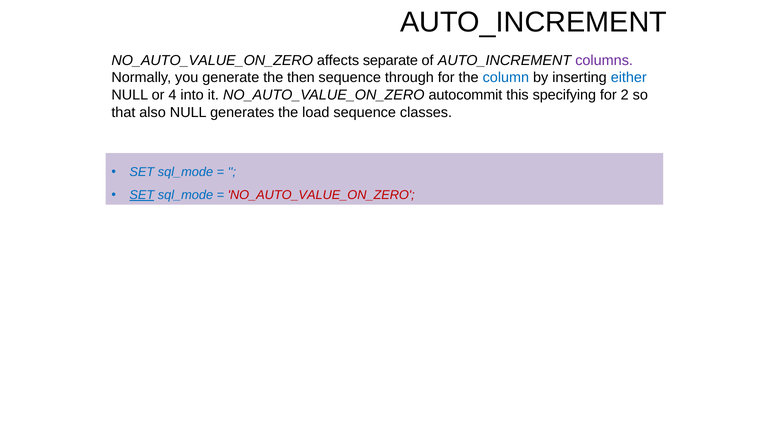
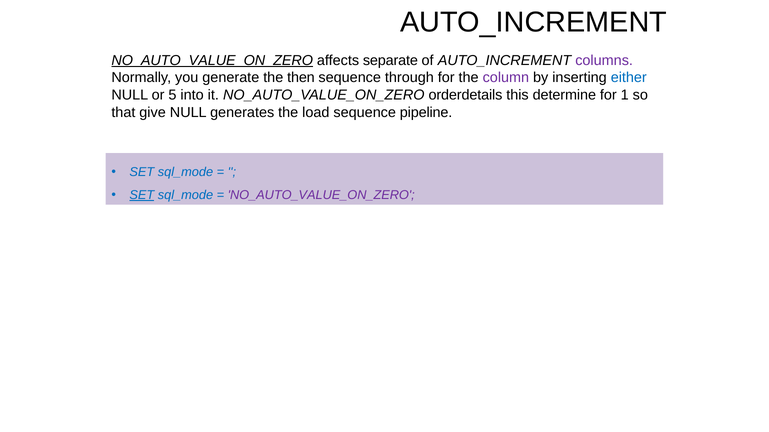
NO_AUTO_VALUE_ON_ZERO underline: none -> present (212, 61)
column colour: blue -> purple (506, 78)
4: 4 -> 5 (172, 95)
autocommit: autocommit -> orderdetails (465, 95)
specifying: specifying -> determine (564, 95)
2: 2 -> 1 (625, 95)
also: also -> give (153, 112)
classes: classes -> pipeline (426, 112)
NO_AUTO_VALUE_ON_ZERO colour: red -> purple (321, 195)
